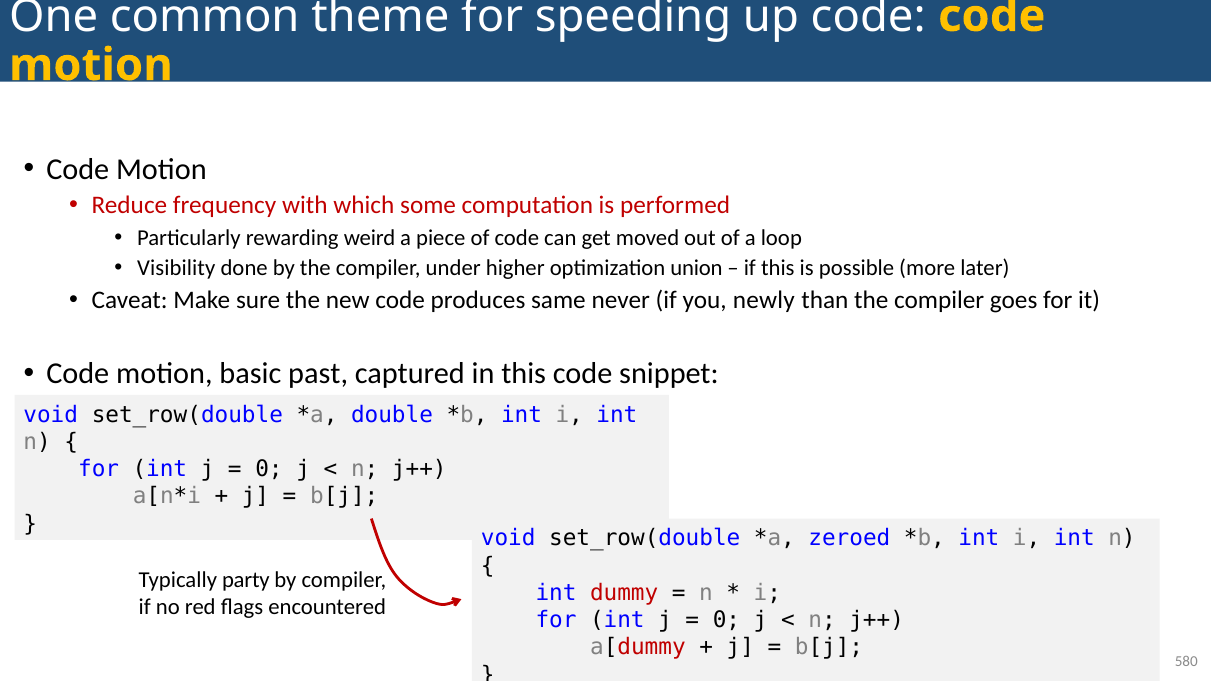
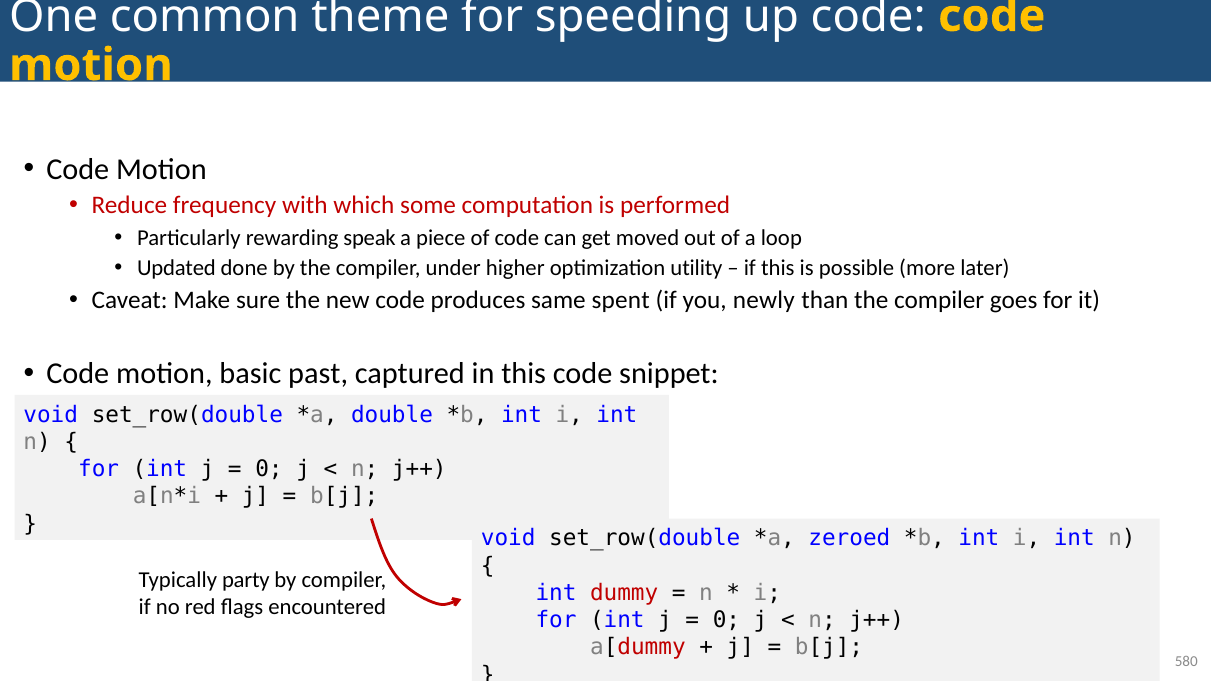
weird: weird -> speak (370, 238)
Visibility: Visibility -> Updated (176, 268)
union: union -> utility (696, 268)
never: never -> spent (621, 301)
